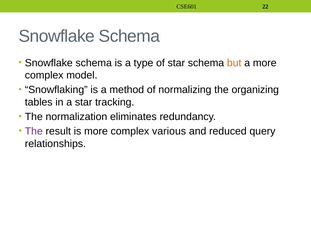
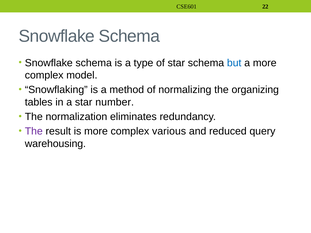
but colour: orange -> blue (234, 63)
tracking: tracking -> number (115, 102)
relationships: relationships -> warehousing (55, 144)
